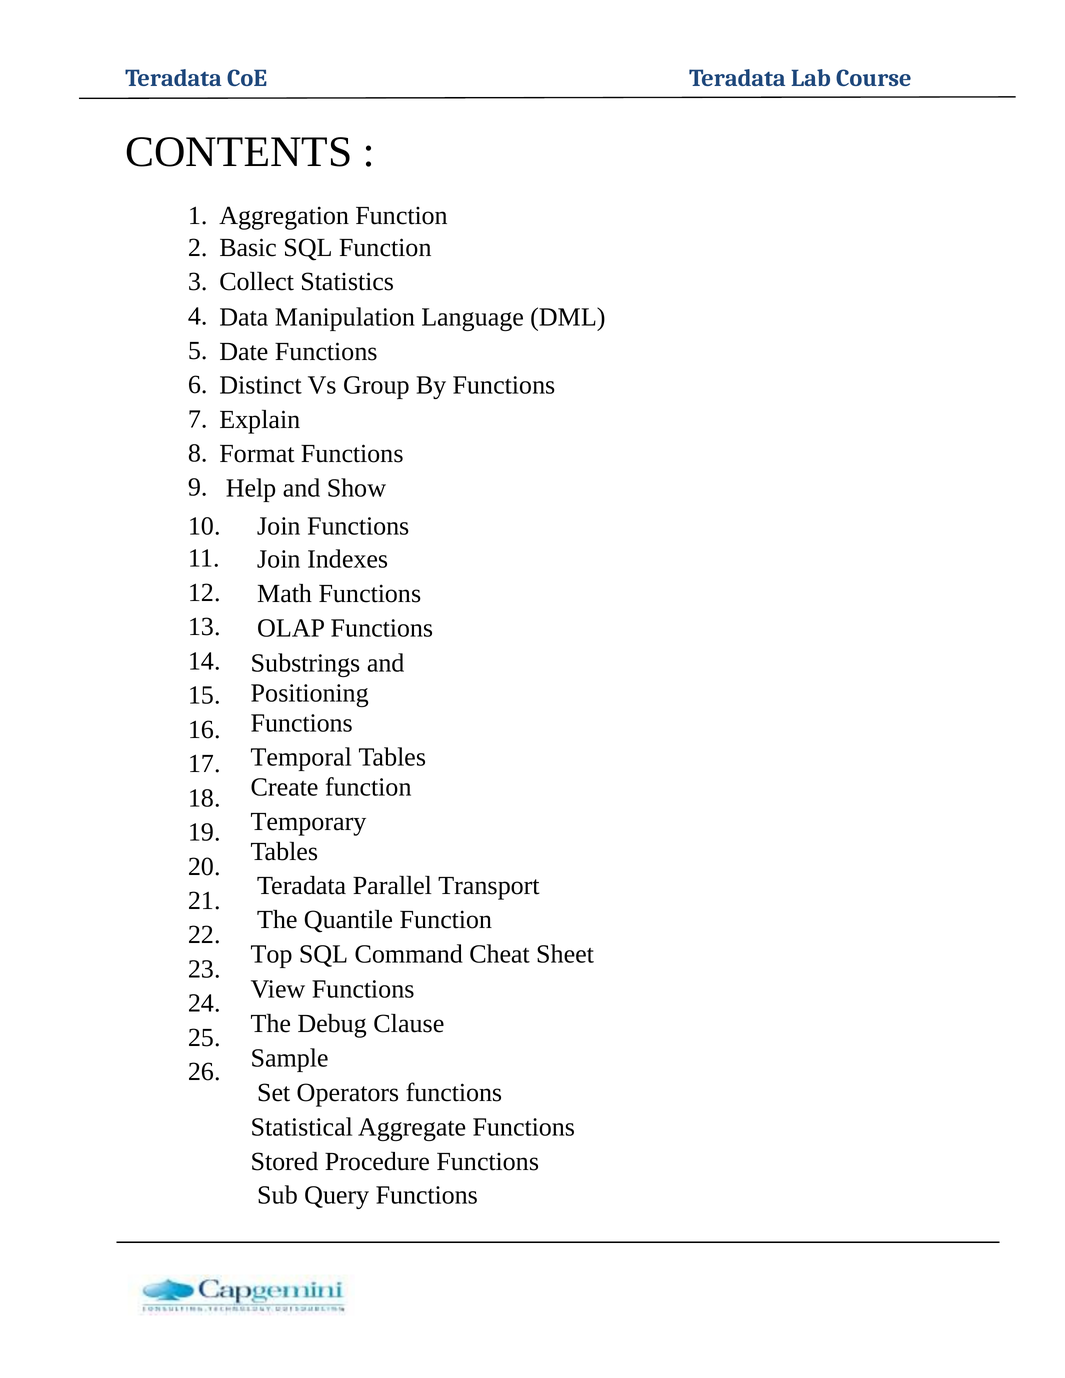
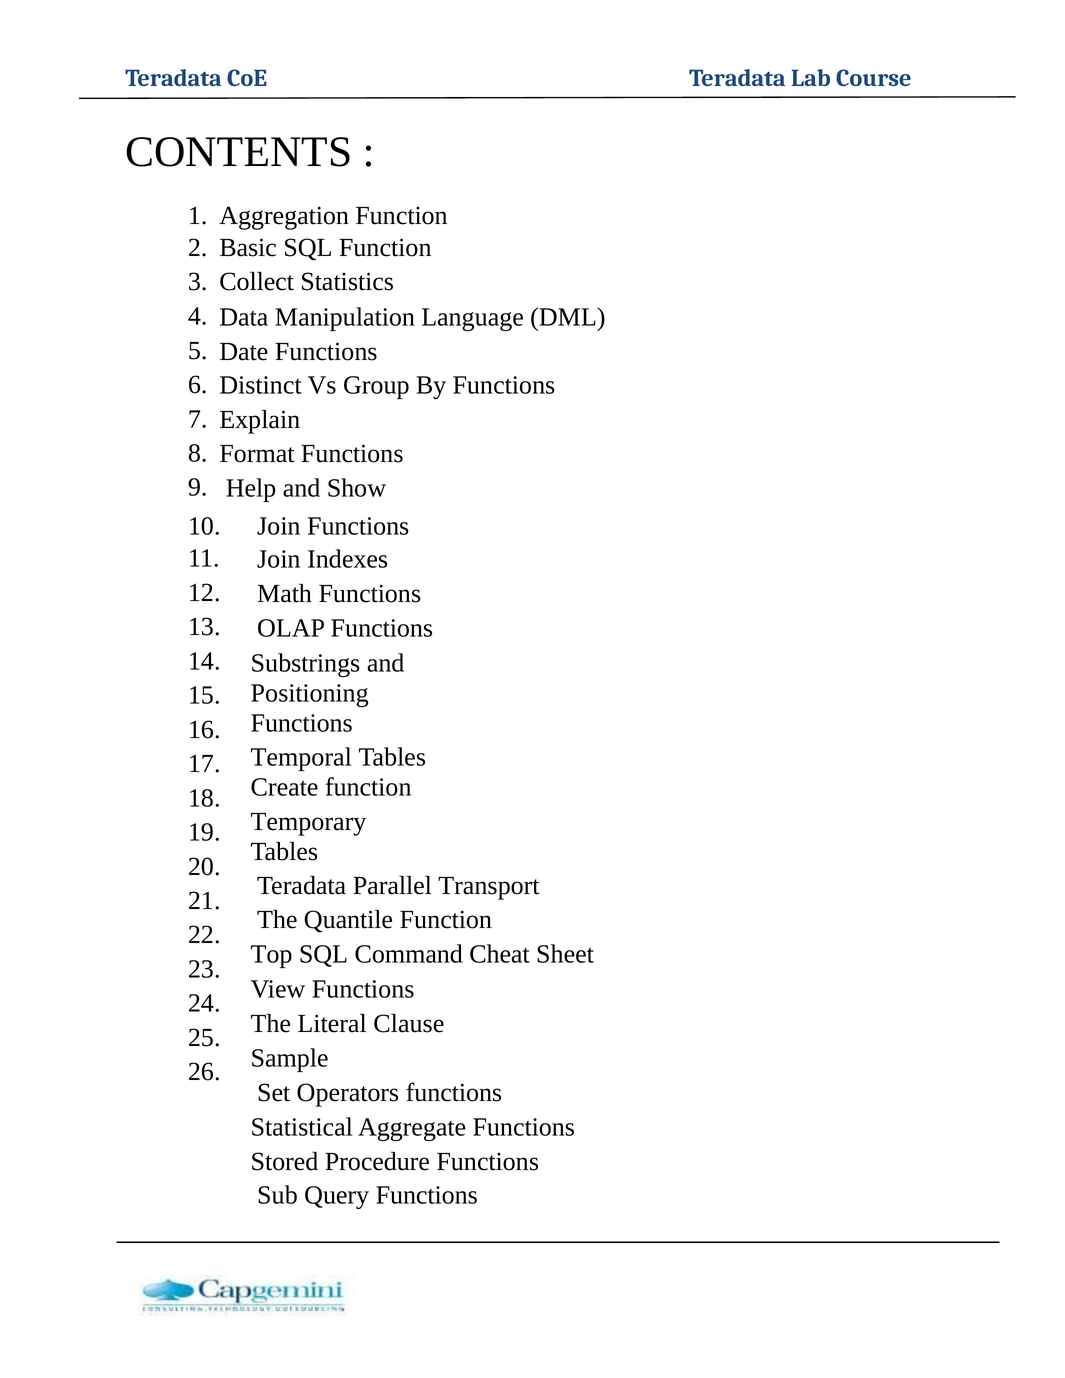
Debug: Debug -> Literal (332, 1024)
